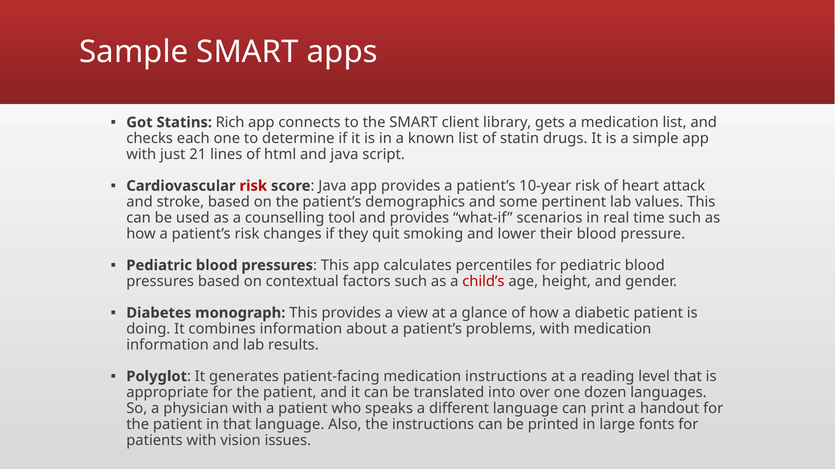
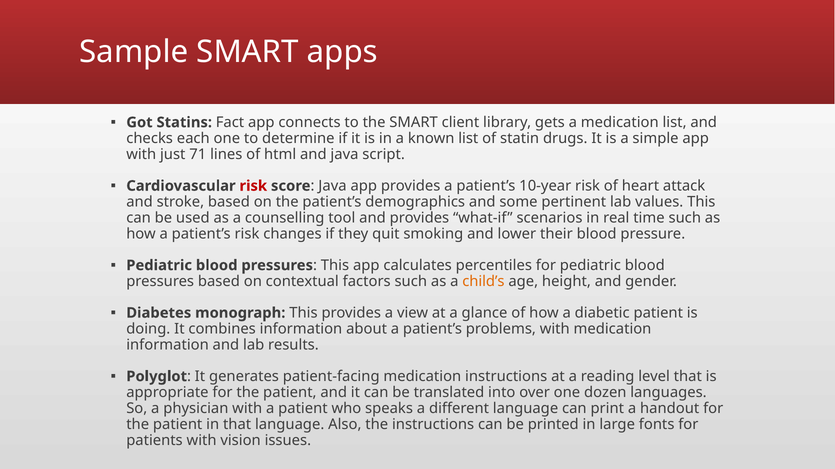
Rich: Rich -> Fact (230, 123)
21: 21 -> 71 (198, 155)
child’s colour: red -> orange (483, 282)
